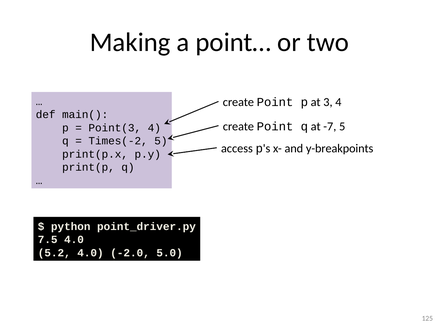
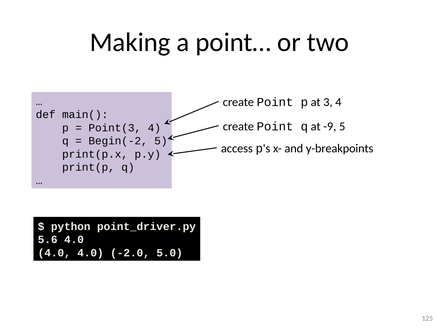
-7: -7 -> -9 (330, 127)
Times(-2: Times(-2 -> Begin(-2 (118, 141)
7.5: 7.5 -> 5.6 (48, 240)
5.2: 5.2 -> 4.0 (54, 253)
